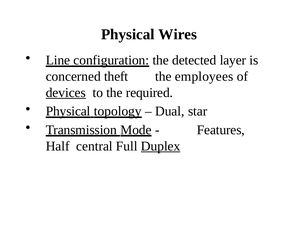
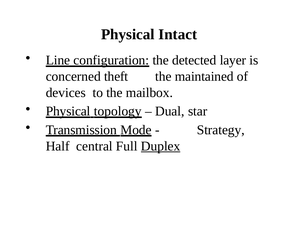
Wires: Wires -> Intact (178, 34)
employees: employees -> maintained (204, 76)
devices underline: present -> none (66, 92)
required: required -> mailbox (149, 92)
Features: Features -> Strategy (221, 130)
